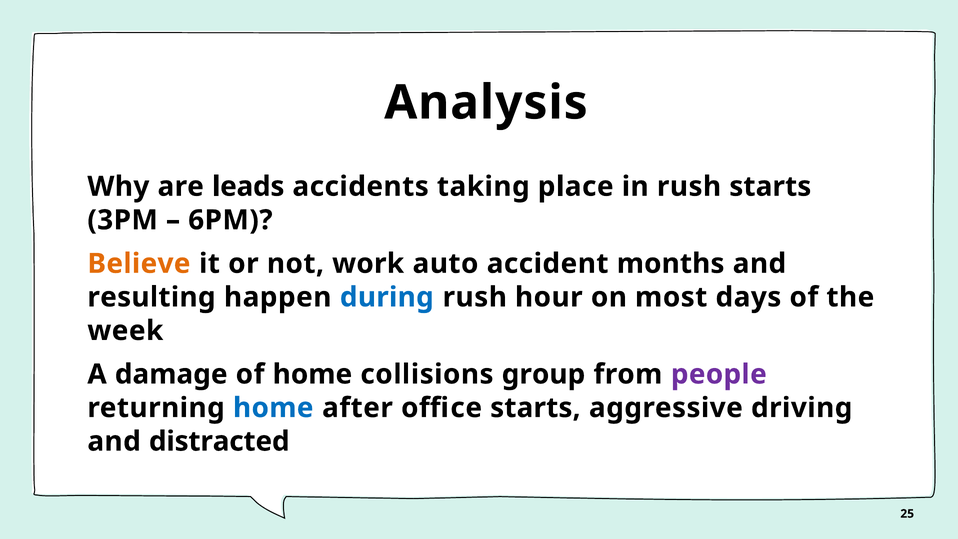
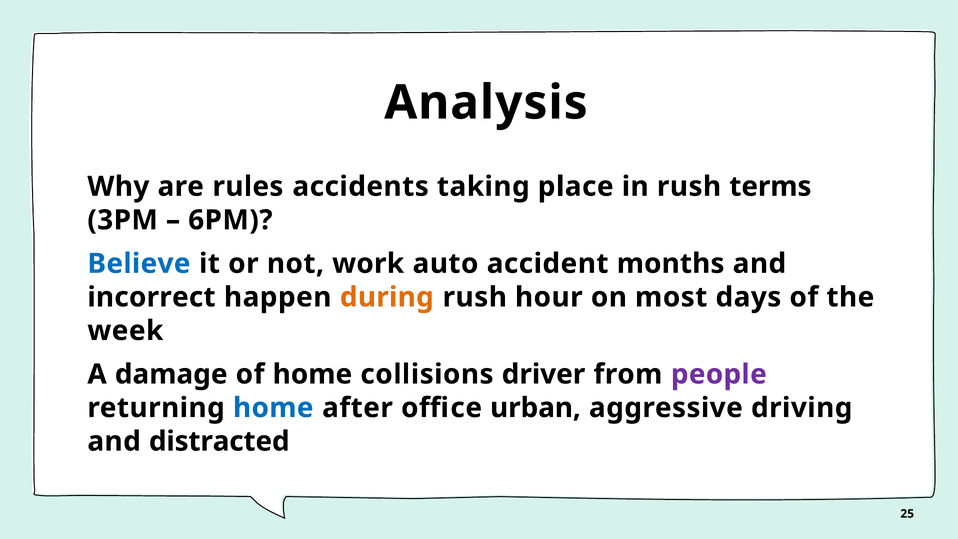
leads: leads -> rules (248, 186)
rush starts: starts -> terms (770, 186)
Believe colour: orange -> blue (139, 264)
resulting: resulting -> incorrect (152, 297)
during colour: blue -> orange (387, 297)
group: group -> driver (544, 374)
office starts: starts -> urban (535, 408)
